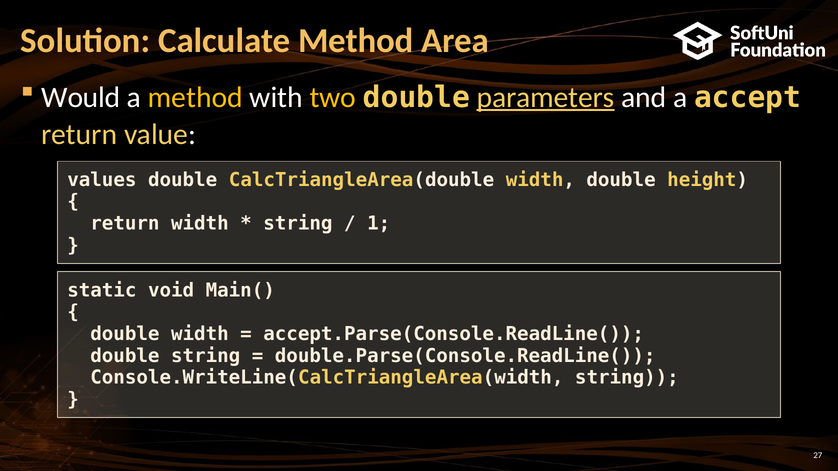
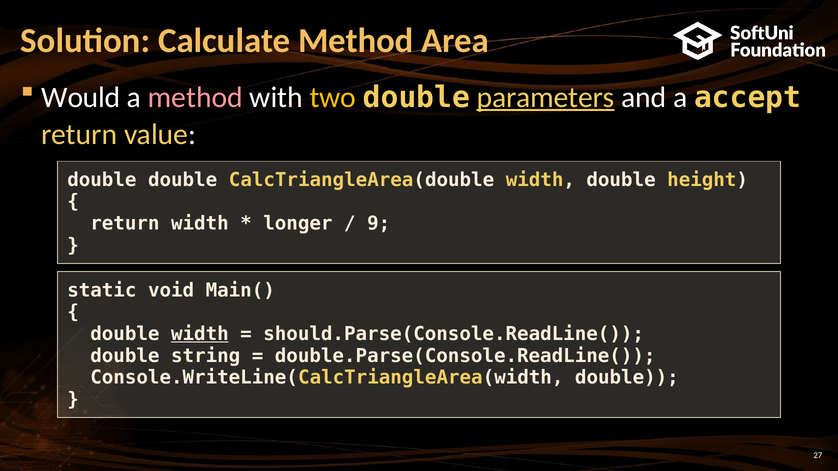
method colour: yellow -> pink (195, 97)
values: values -> double (102, 180)
string: string -> longer (298, 224)
1: 1 -> 9 (379, 224)
width underline: none -> present (200, 334)
accept.Parse(Console.ReadLine(: accept.Parse(Console.ReadLine( -> should.Parse(Console.ReadLine( (454, 334)
Console.WriteLine(CalcTriangleArea(width string: string -> double (627, 378)
